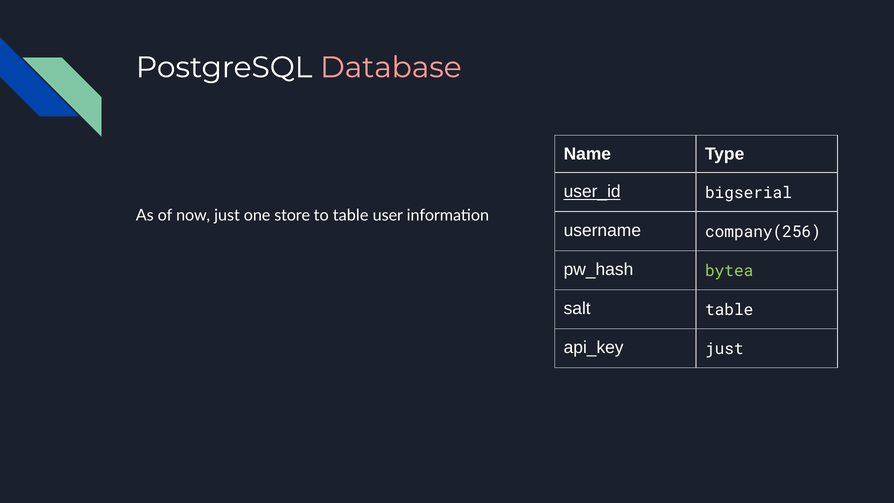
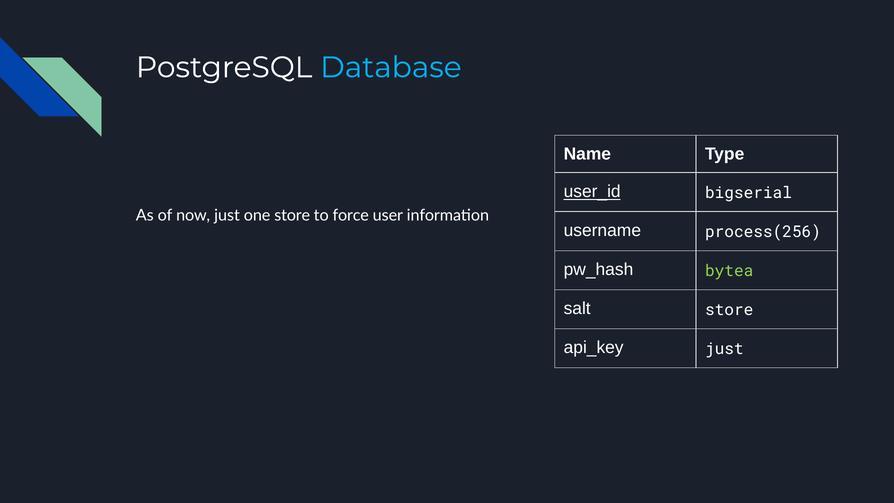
Database colour: pink -> light blue (391, 67)
to table: table -> force (351, 215)
company(256: company(256 -> process(256 (763, 232)
salt table: table -> store (729, 310)
